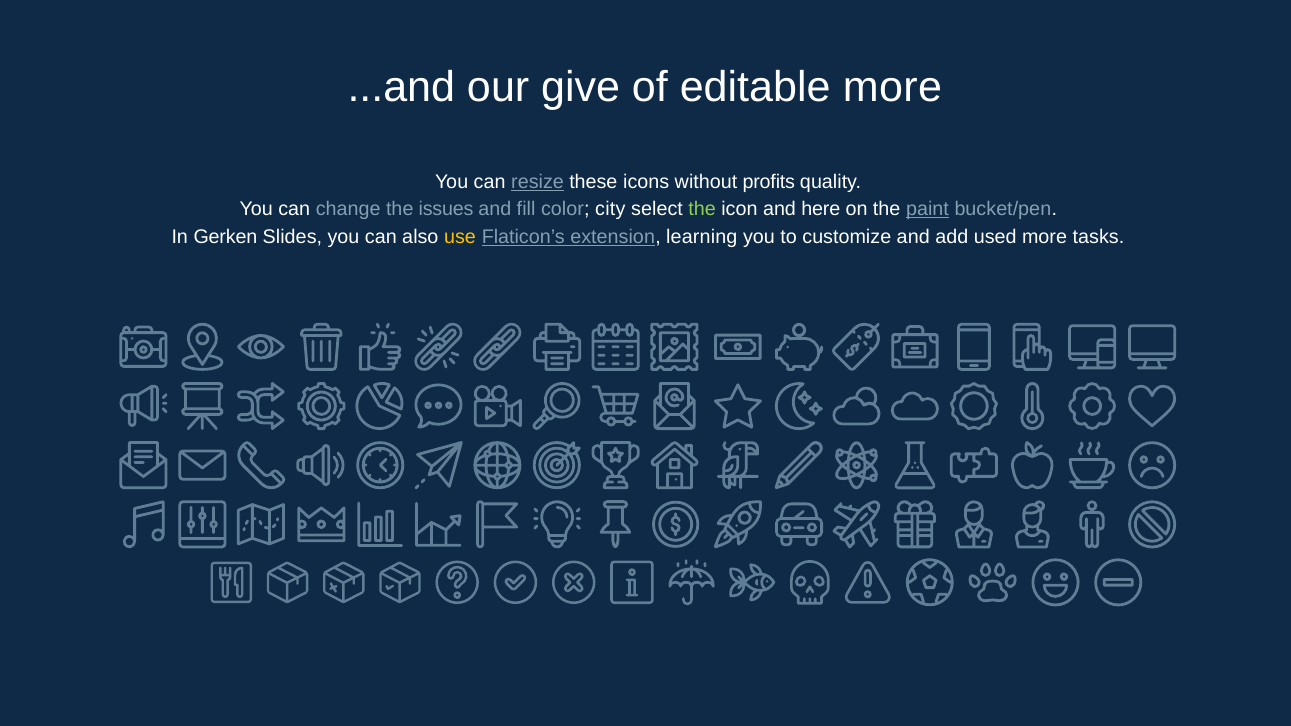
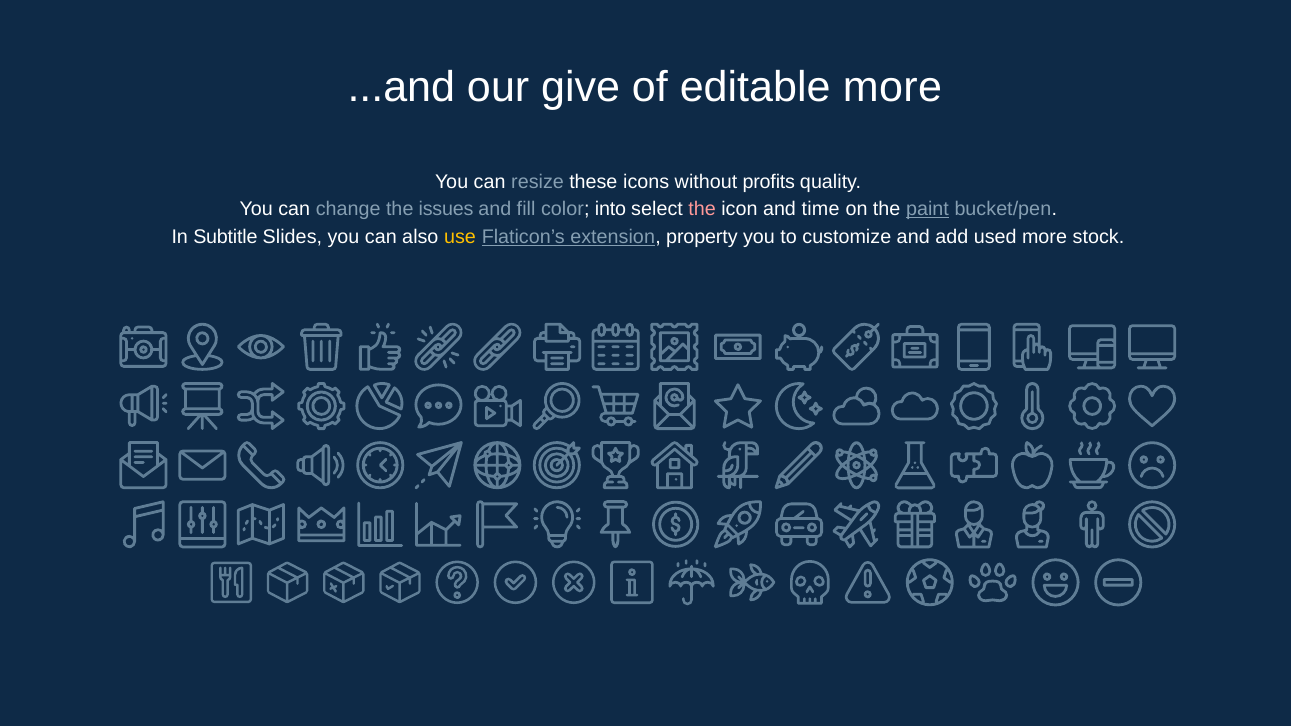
resize underline: present -> none (538, 182)
city: city -> into (610, 209)
the colour: light green -> pink (702, 209)
here: here -> time (821, 209)
Gerken: Gerken -> Subtitle (225, 237)
learning: learning -> property (702, 237)
tasks: tasks -> stock (1098, 237)
